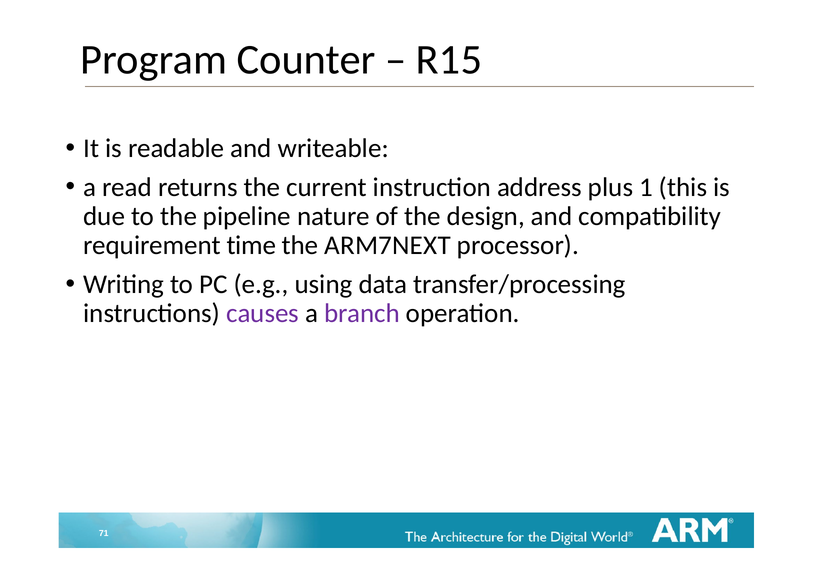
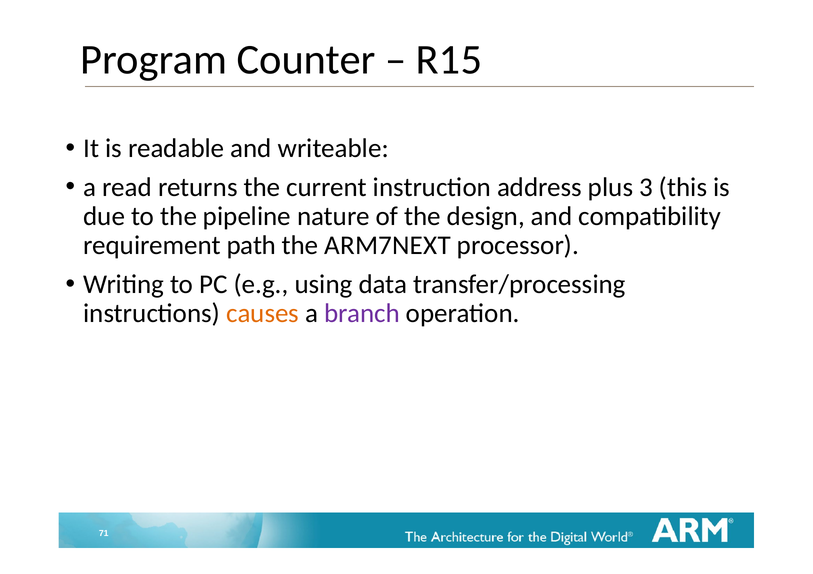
1: 1 -> 3 (646, 187)
time: time -> path (251, 246)
causes colour: purple -> orange (263, 314)
